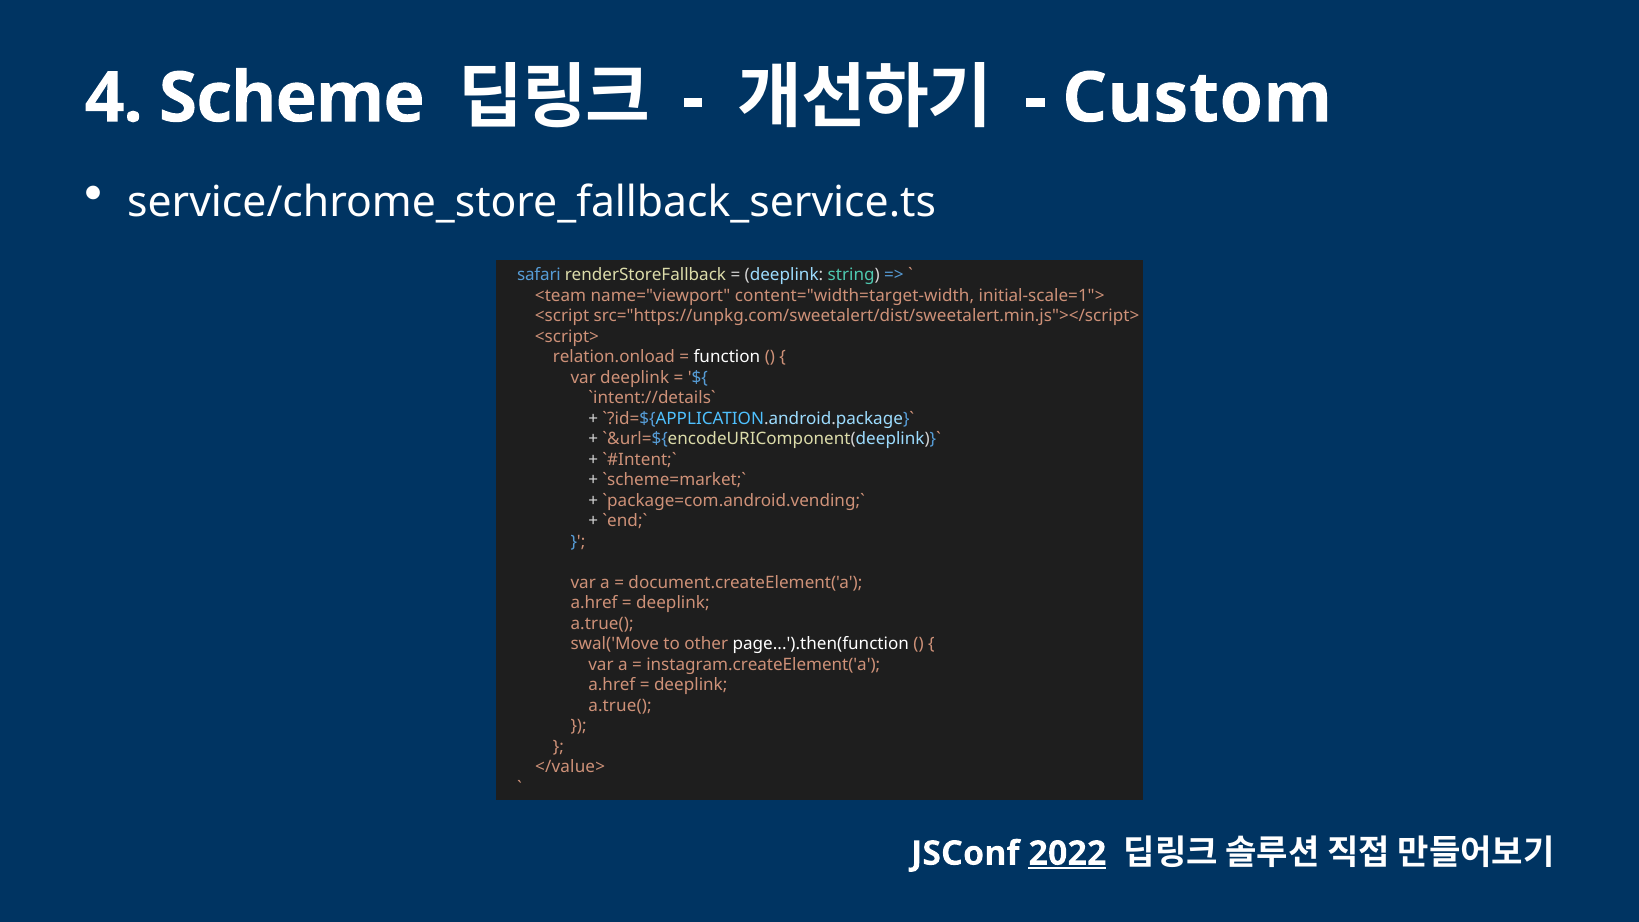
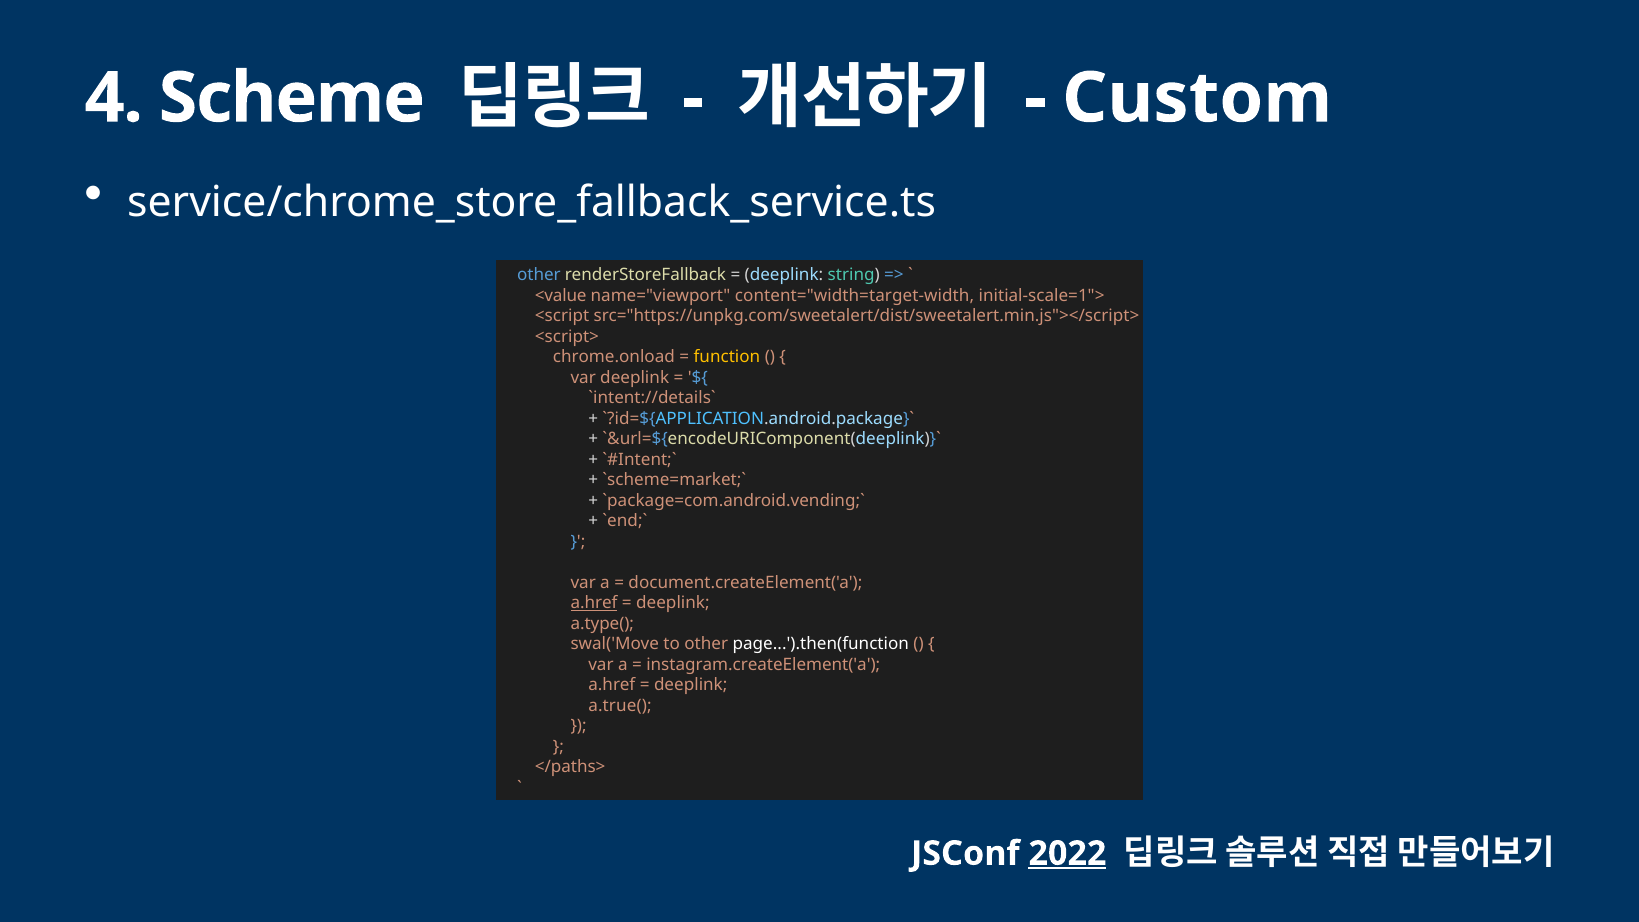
safari: safari -> other (539, 275)
<team: <team -> <value (561, 296)
relation.onload: relation.onload -> chrome.onload (614, 357)
function colour: white -> yellow (727, 357)
a.href underline: none -> present (594, 603)
a.true(: a.true( -> a.type( (602, 623)
</value>: </value> -> </paths> (570, 767)
